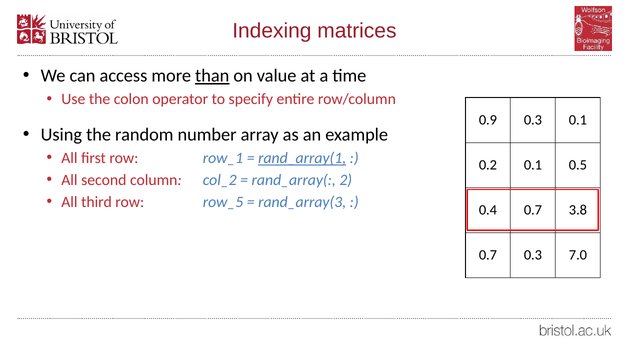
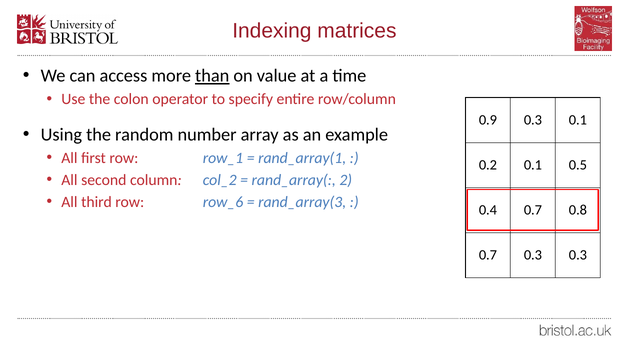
rand_array(1 underline: present -> none (302, 158)
row_5: row_5 -> row_6 (223, 202)
3.8: 3.8 -> 0.8 (578, 210)
0.3 7.0: 7.0 -> 0.3 (578, 255)
